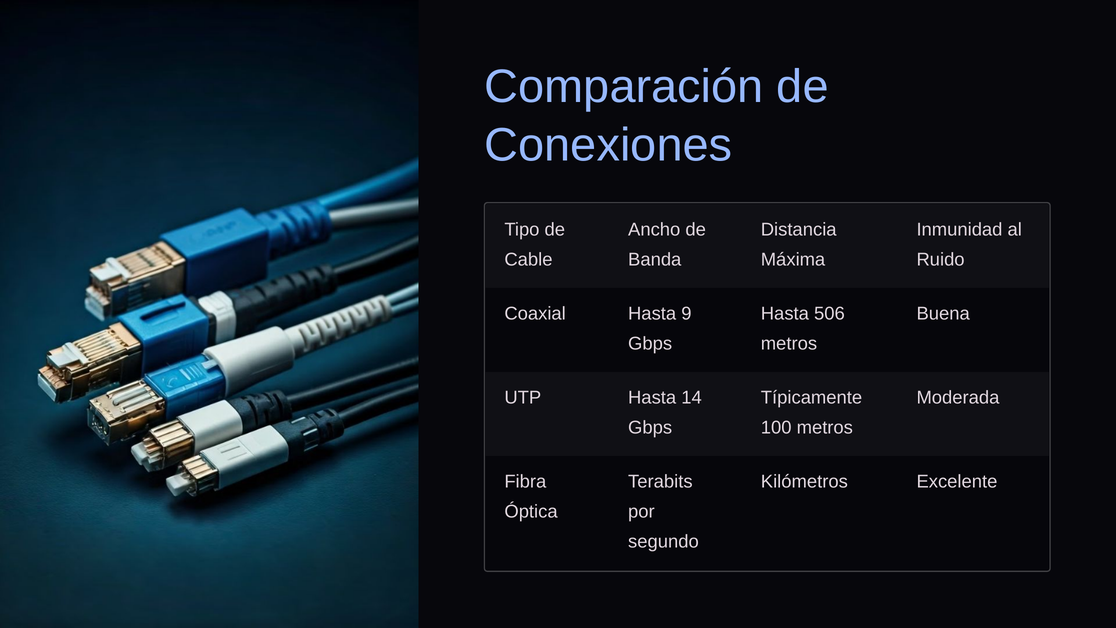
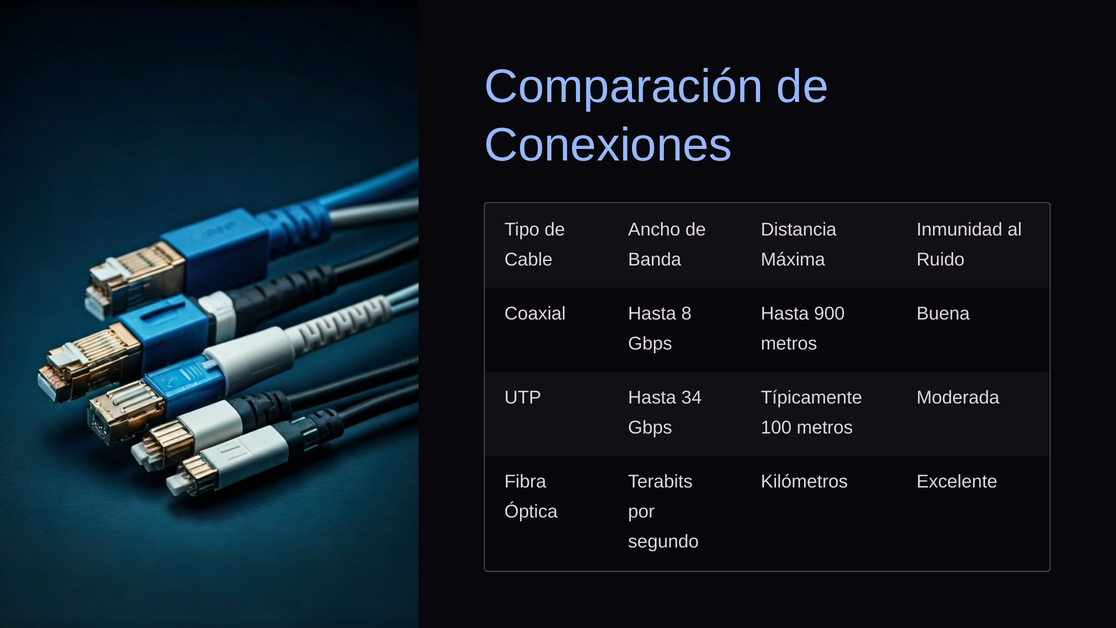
506: 506 -> 900 (829, 313)
9: 9 -> 8 (686, 313)
14: 14 -> 34 (692, 397)
